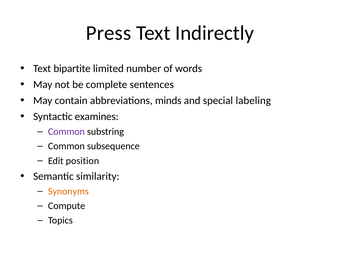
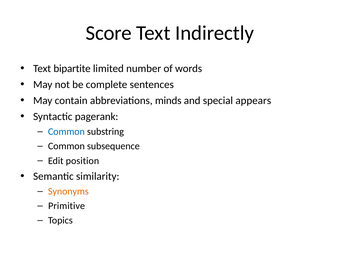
Press: Press -> Score (109, 33)
labeling: labeling -> appears (253, 101)
examines: examines -> pagerank (97, 117)
Common colour: purple -> blue (66, 132)
Compute: Compute -> Primitive (67, 206)
